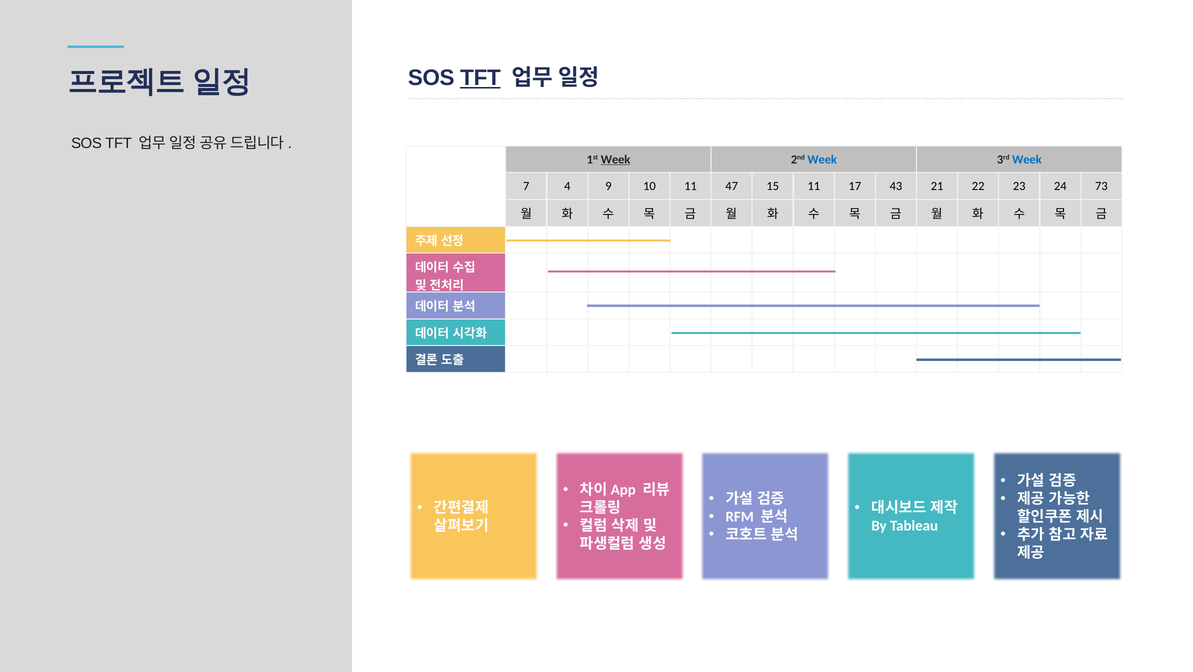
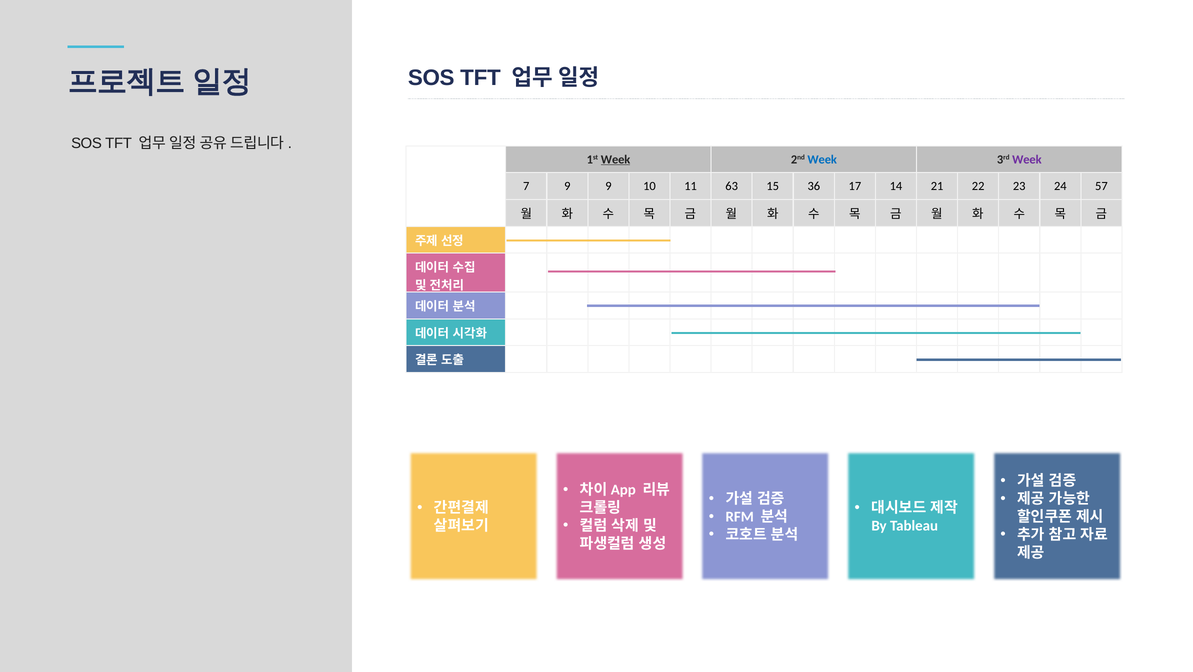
TFT underline: present -> none (480, 78)
Week colour: blue -> purple (1027, 159)
7 4: 4 -> 9 (567, 186)
47: 47 -> 63 (732, 186)
15 11: 11 -> 36 (814, 186)
43: 43 -> 14 (896, 186)
73: 73 -> 57 (1101, 186)
